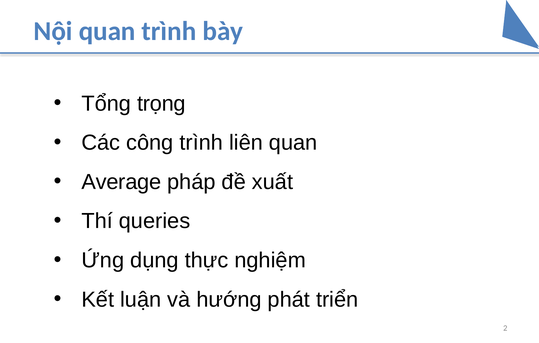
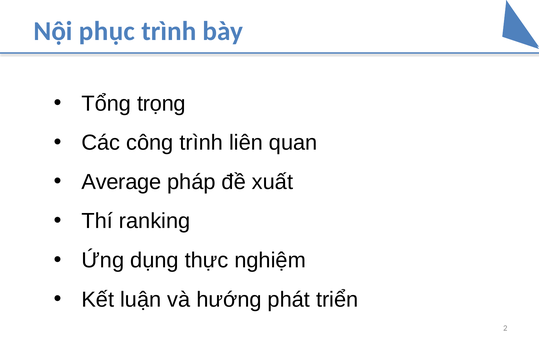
Nội quan: quan -> phục (107, 31)
queries: queries -> ranking (155, 221)
